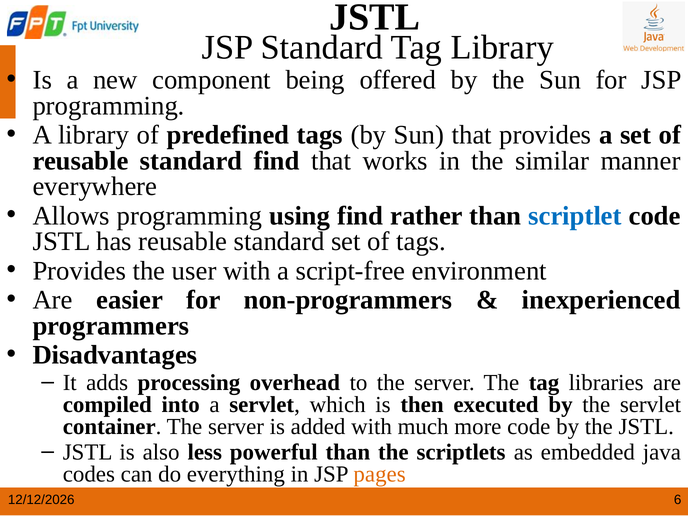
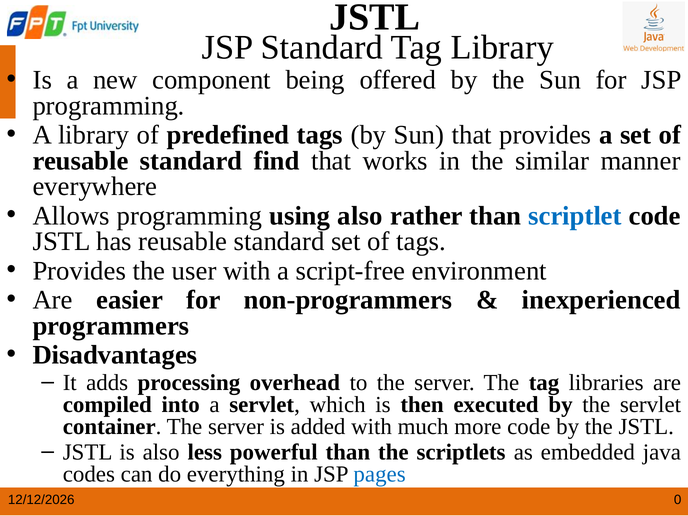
using find: find -> also (360, 216)
pages colour: orange -> blue (380, 474)
6: 6 -> 0 (678, 500)
